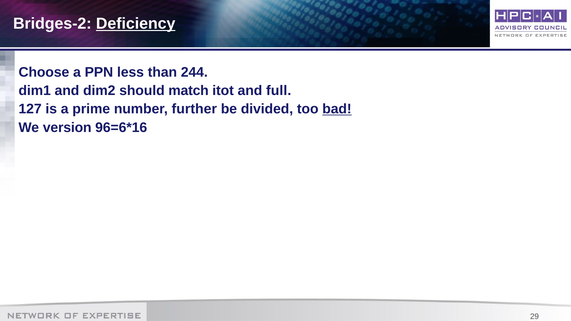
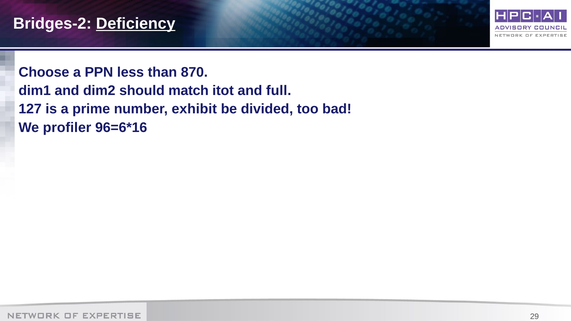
244: 244 -> 870 (194, 72)
further: further -> exhibit (194, 109)
bad underline: present -> none (337, 109)
version: version -> profiler (67, 128)
